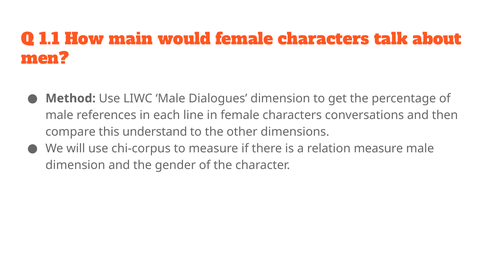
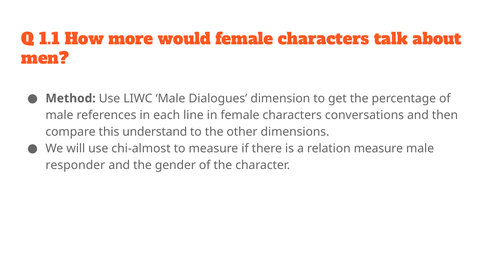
main: main -> more (131, 39)
chi-corpus: chi-corpus -> chi-almost (141, 148)
dimension: dimension -> responder (75, 165)
